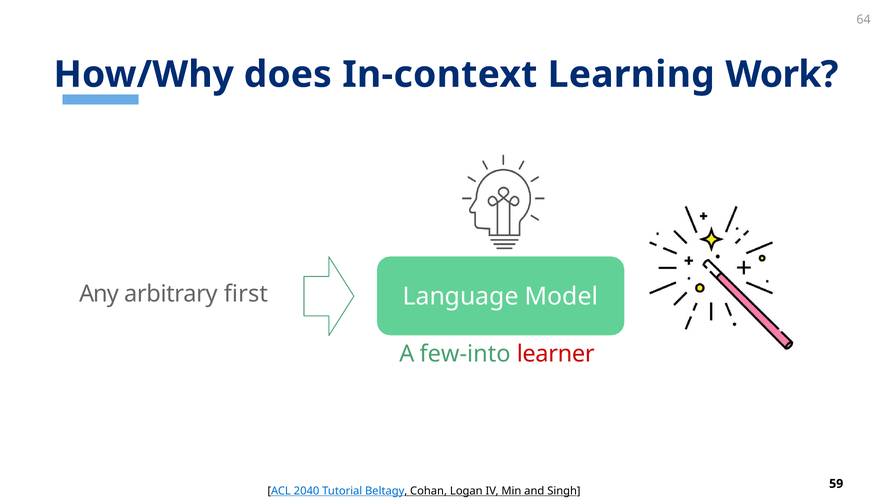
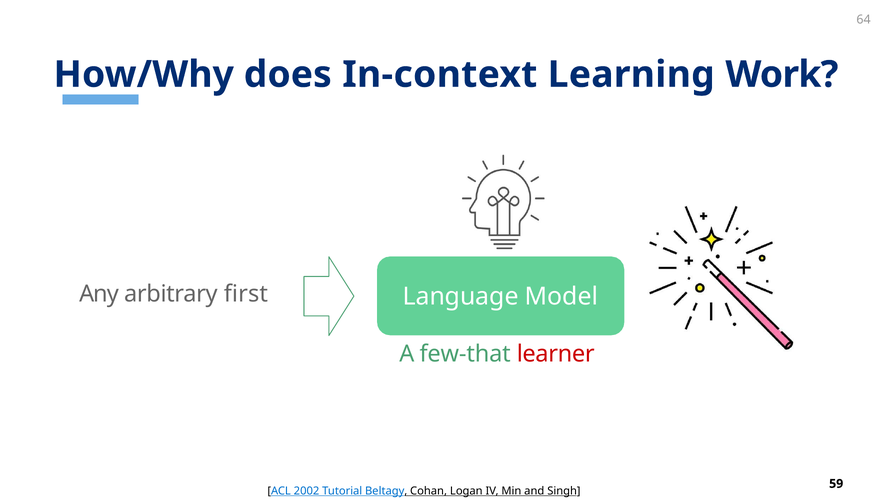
few-into: few-into -> few-that (465, 354)
2040: 2040 -> 2002 (307, 491)
